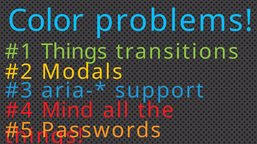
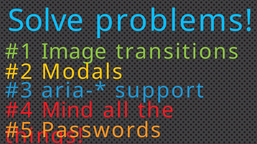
Color: Color -> Solve (46, 21)
Things: Things -> Image (74, 52)
